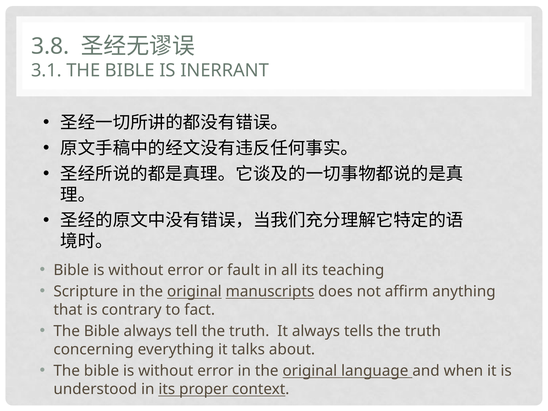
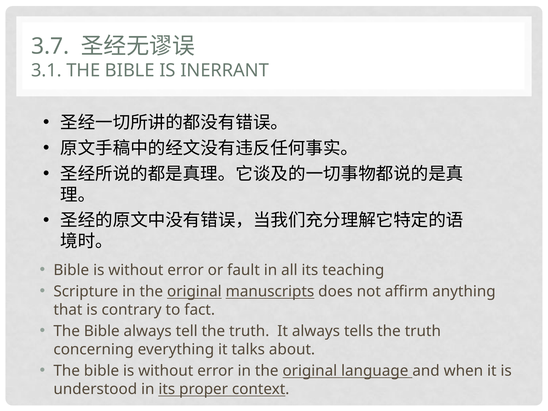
3.8: 3.8 -> 3.7 (50, 46)
